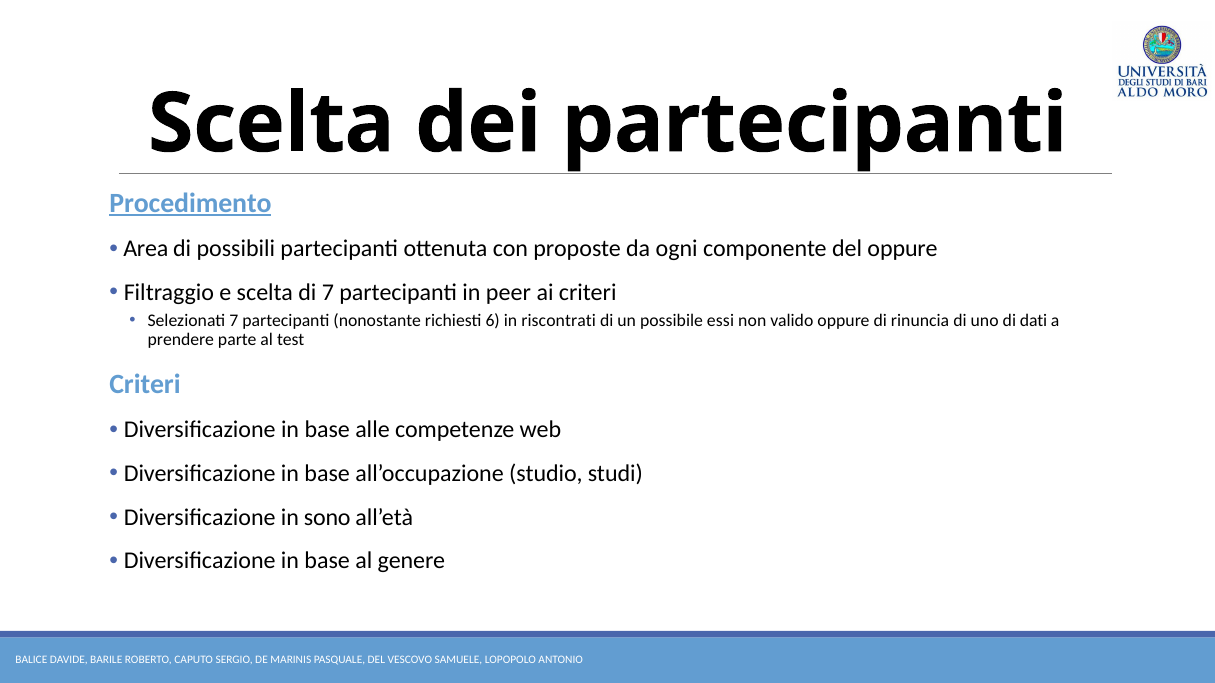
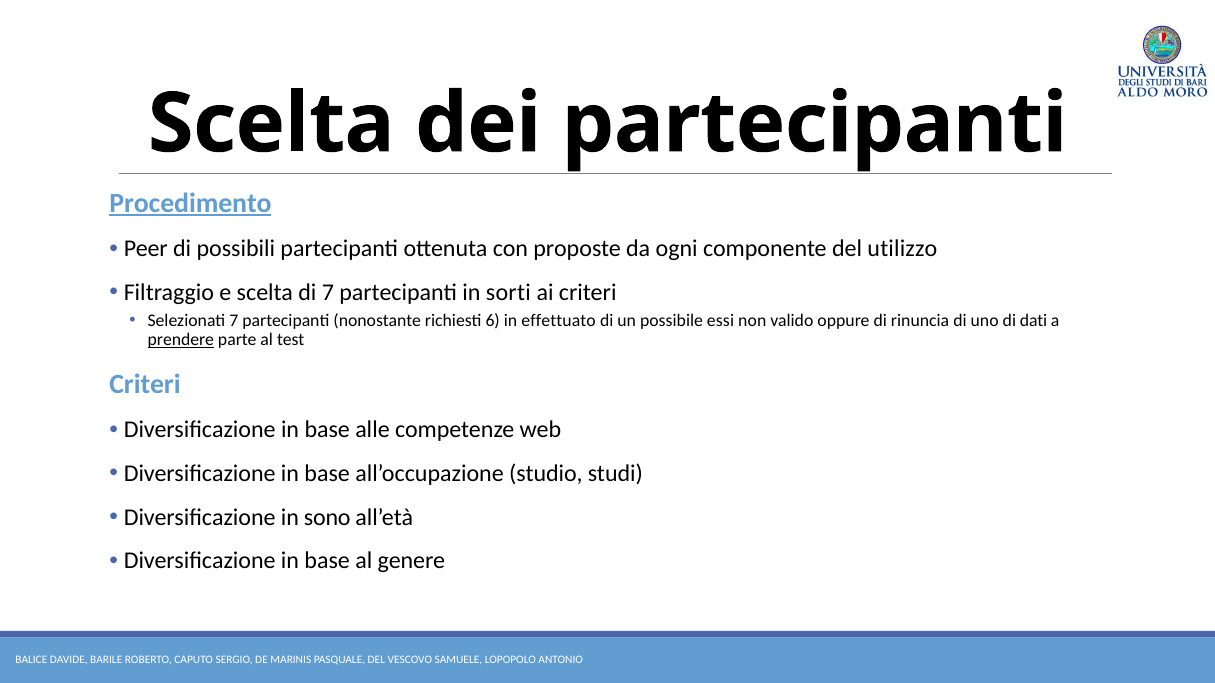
Area: Area -> Peer (146, 249)
del oppure: oppure -> utilizzo (902, 249)
peer: peer -> sorti (508, 293)
riscontrati: riscontrati -> effettuato (559, 321)
prendere underline: none -> present (181, 340)
